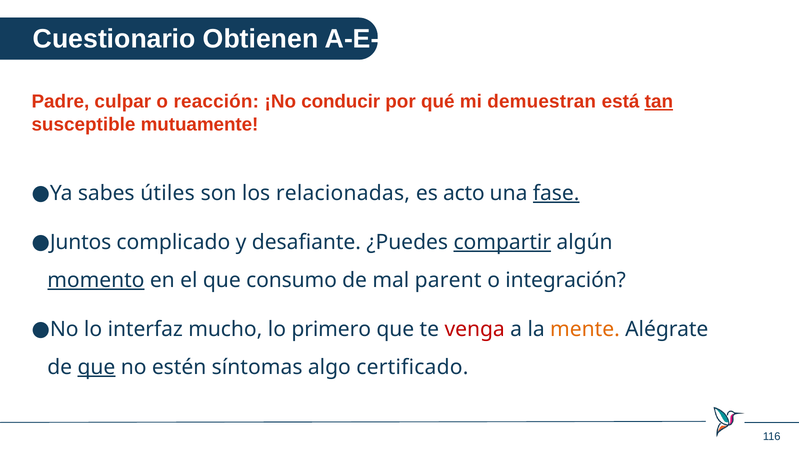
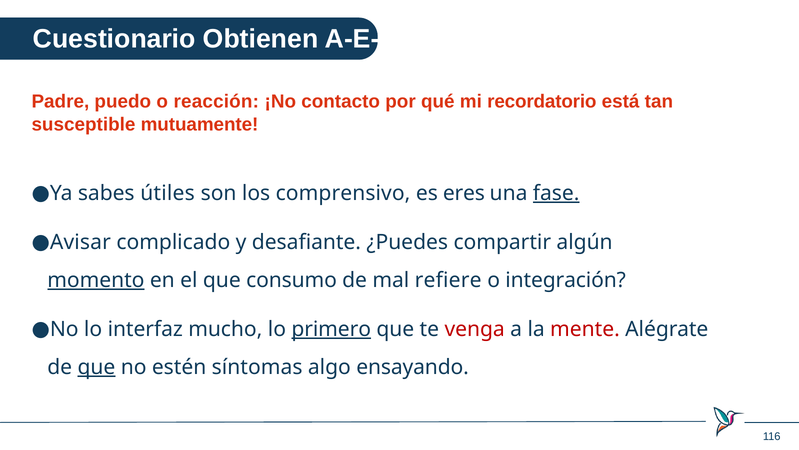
culpar: culpar -> puedo (123, 102)
conducir: conducir -> contacto (341, 102)
demuestran: demuestran -> recordatorio (542, 102)
tan underline: present -> none (659, 102)
relacionadas: relacionadas -> comprensivo (343, 193)
acto: acto -> eres (464, 193)
Juntos: Juntos -> Avisar (80, 242)
compartir underline: present -> none (502, 242)
parent: parent -> refiere (448, 280)
primero underline: none -> present (331, 329)
mente colour: orange -> red (585, 329)
certificado: certificado -> ensayando (413, 367)
